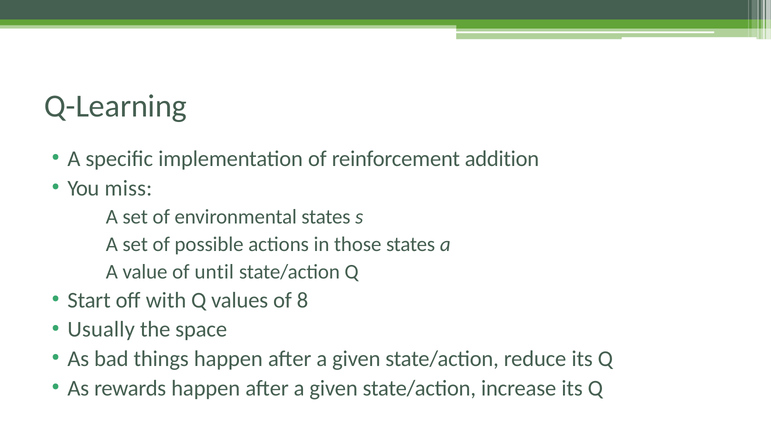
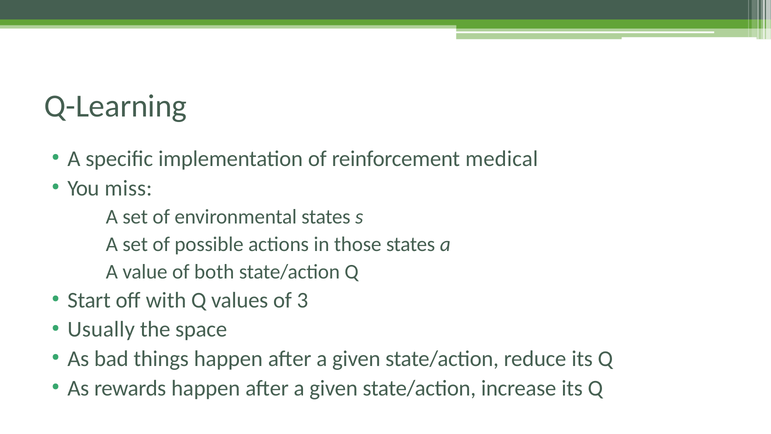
addition: addition -> medical (502, 159)
until: until -> both (214, 272)
8: 8 -> 3 (302, 300)
